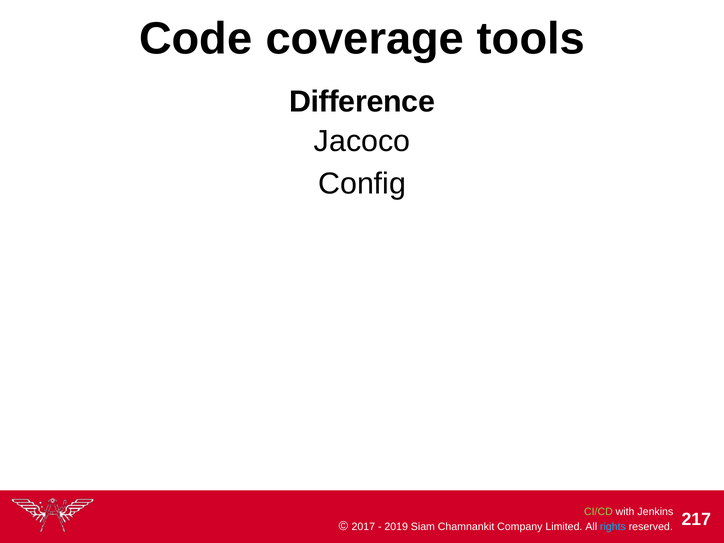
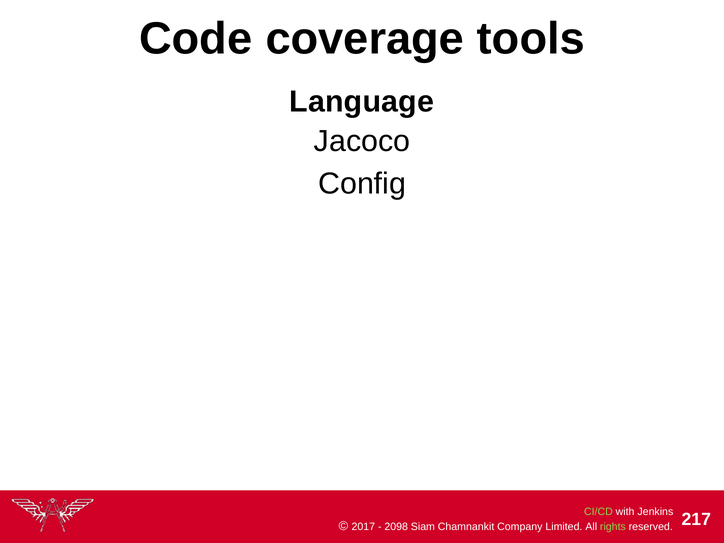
Difference: Difference -> Language (362, 102)
2019: 2019 -> 2098 (396, 527)
rights colour: light blue -> light green (613, 527)
